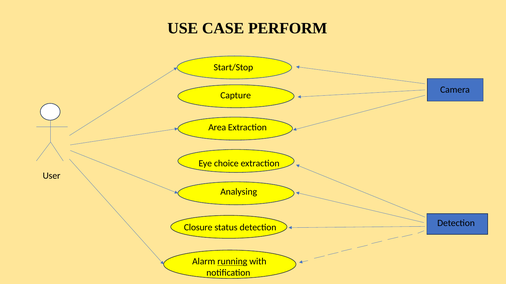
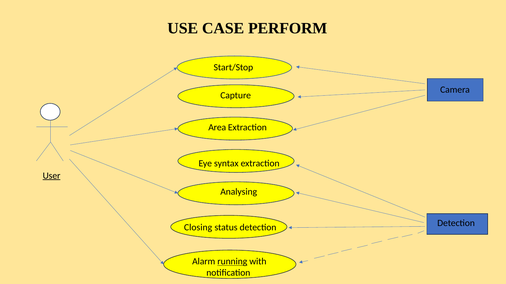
choice: choice -> syntax (226, 164)
User underline: none -> present (52, 176)
Closure: Closure -> Closing (198, 228)
